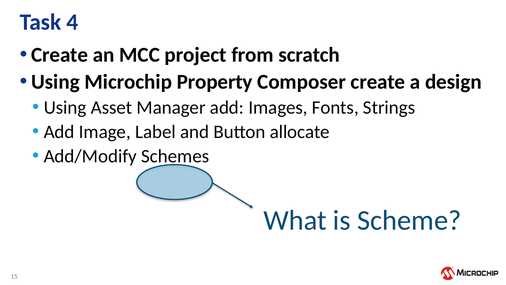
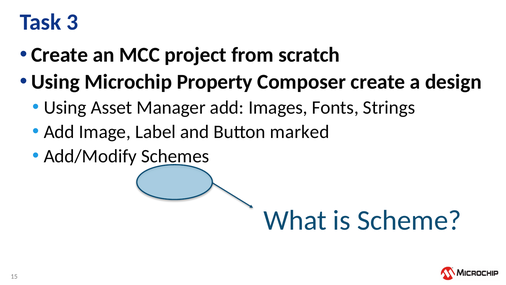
4: 4 -> 3 (72, 22)
allocate: allocate -> marked (300, 132)
